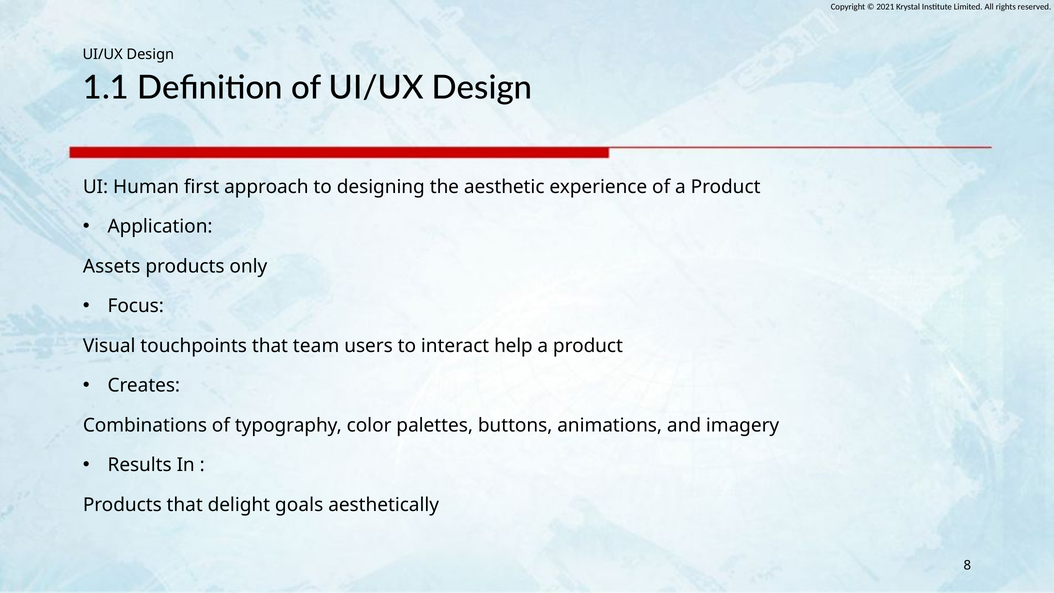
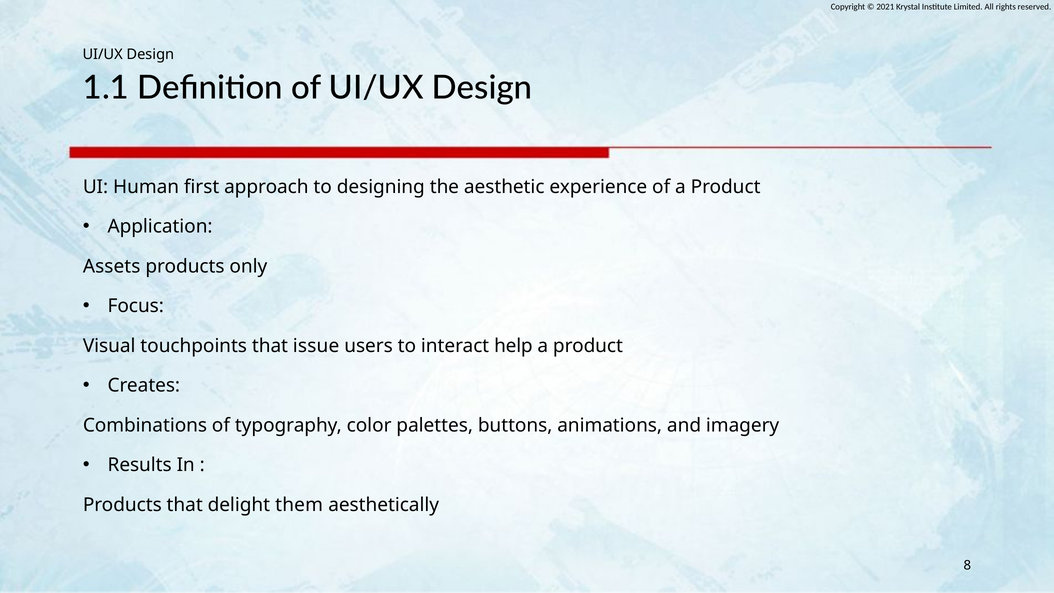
team: team -> issue (316, 346)
goals: goals -> them (299, 505)
